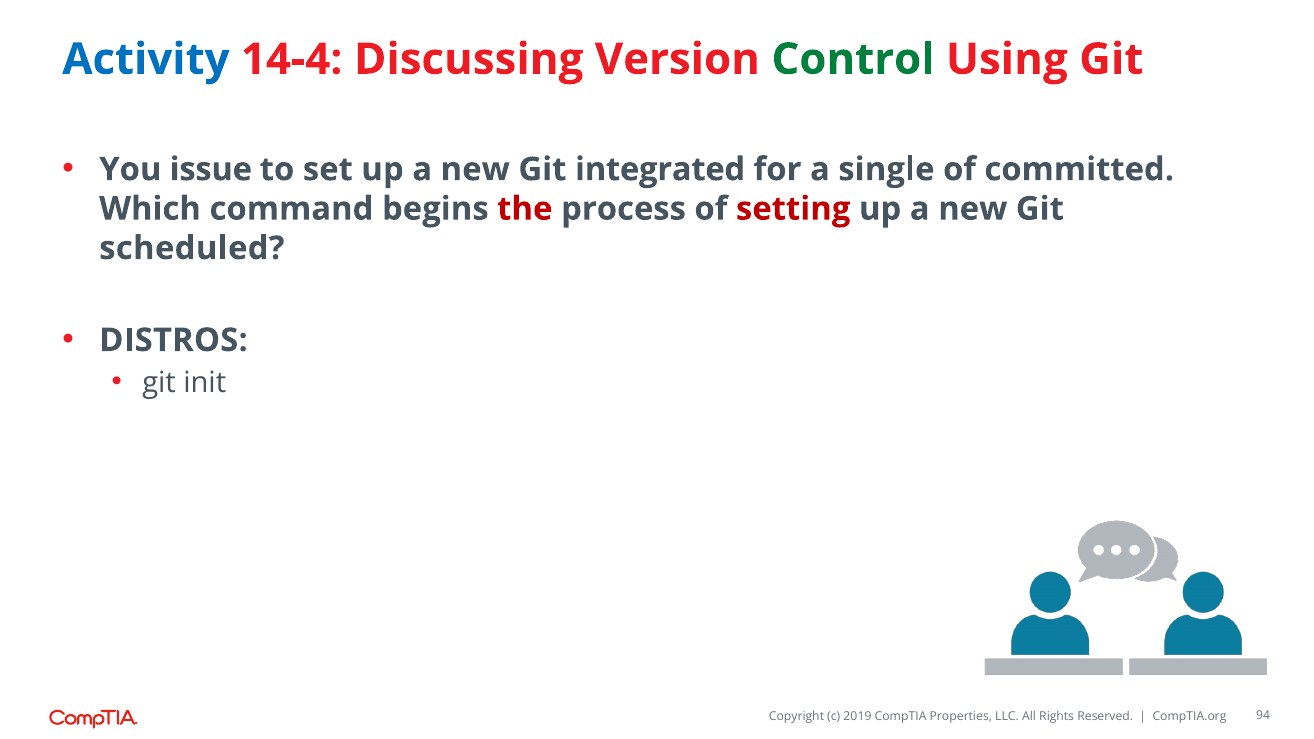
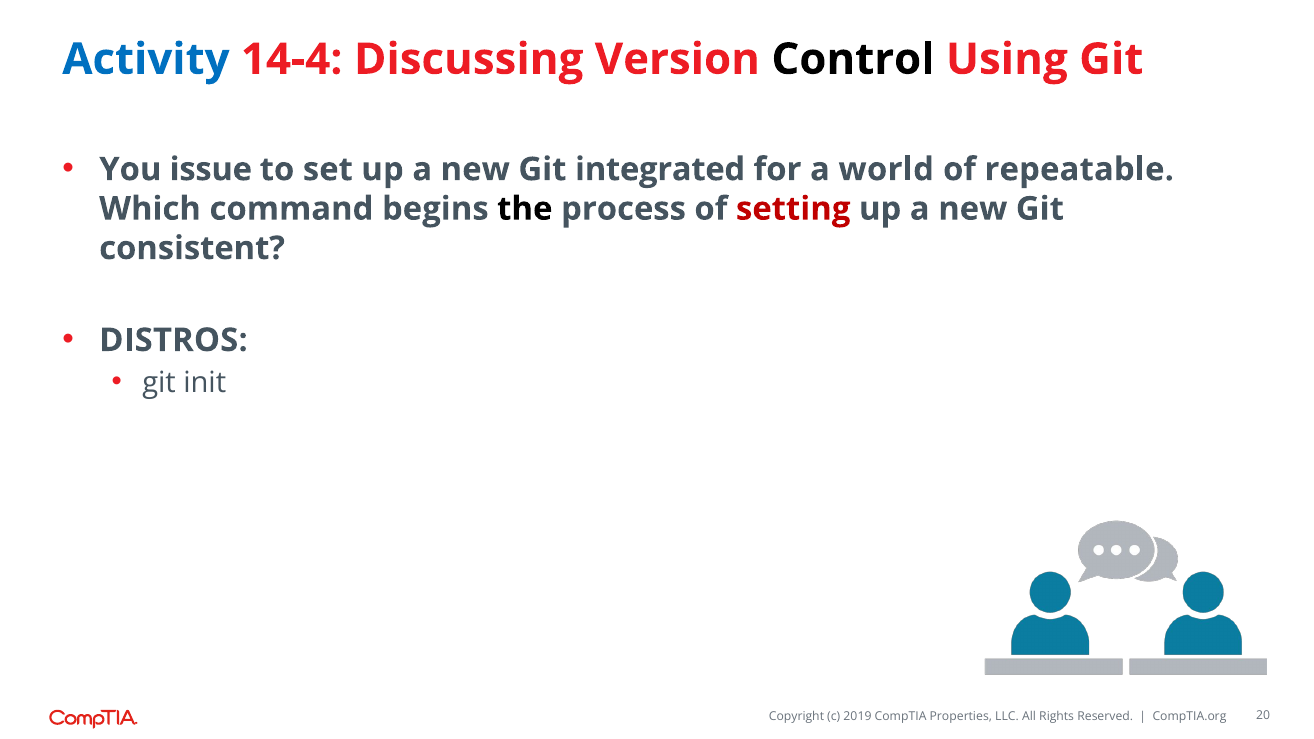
Control colour: green -> black (853, 59)
single: single -> world (886, 169)
committed: committed -> repeatable (1079, 169)
the colour: red -> black (525, 209)
scheduled: scheduled -> consistent (192, 248)
94: 94 -> 20 (1263, 716)
